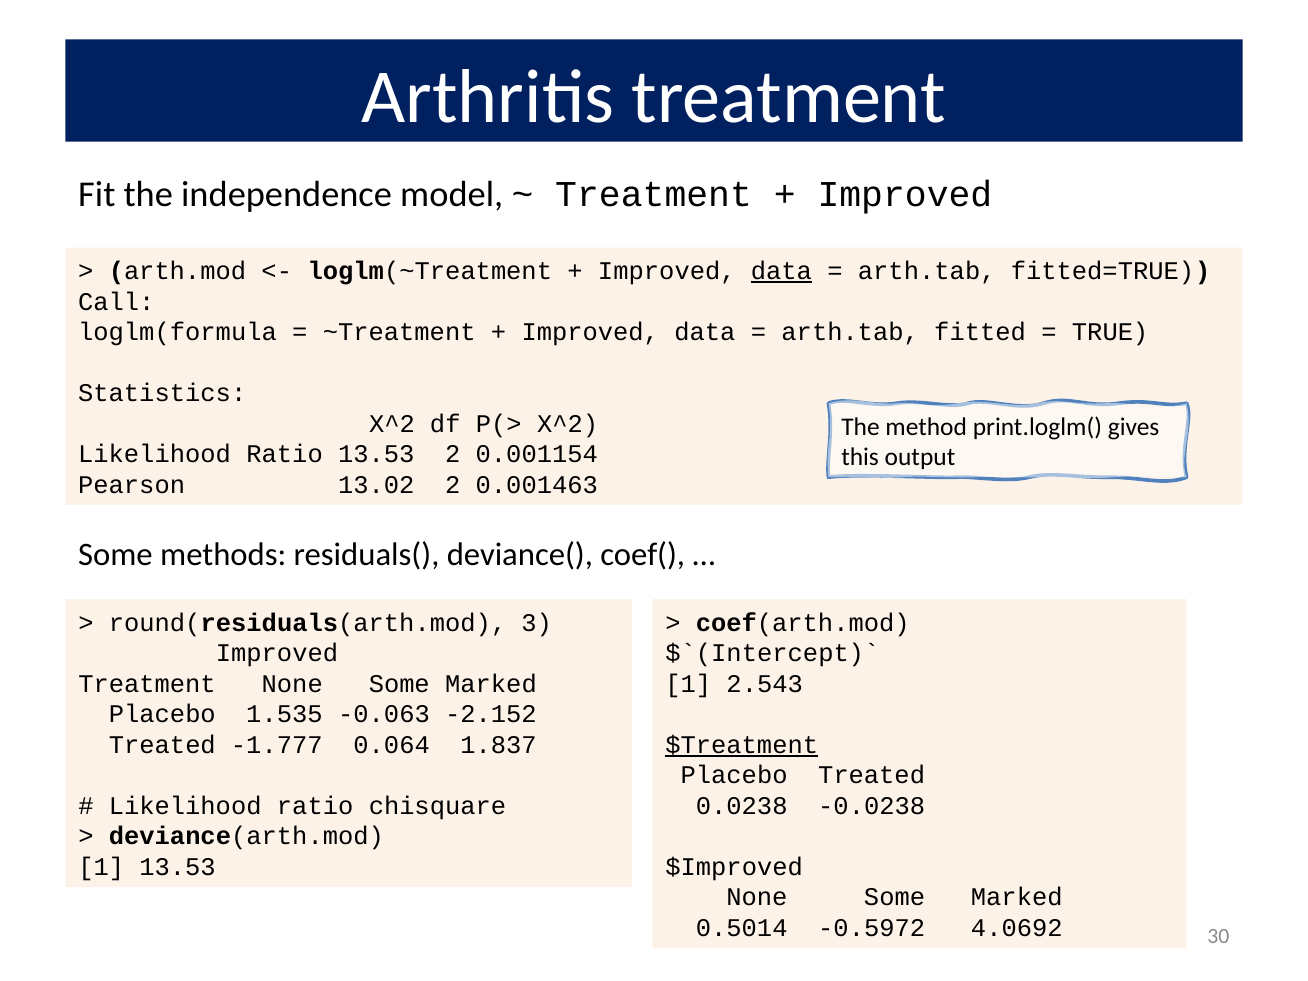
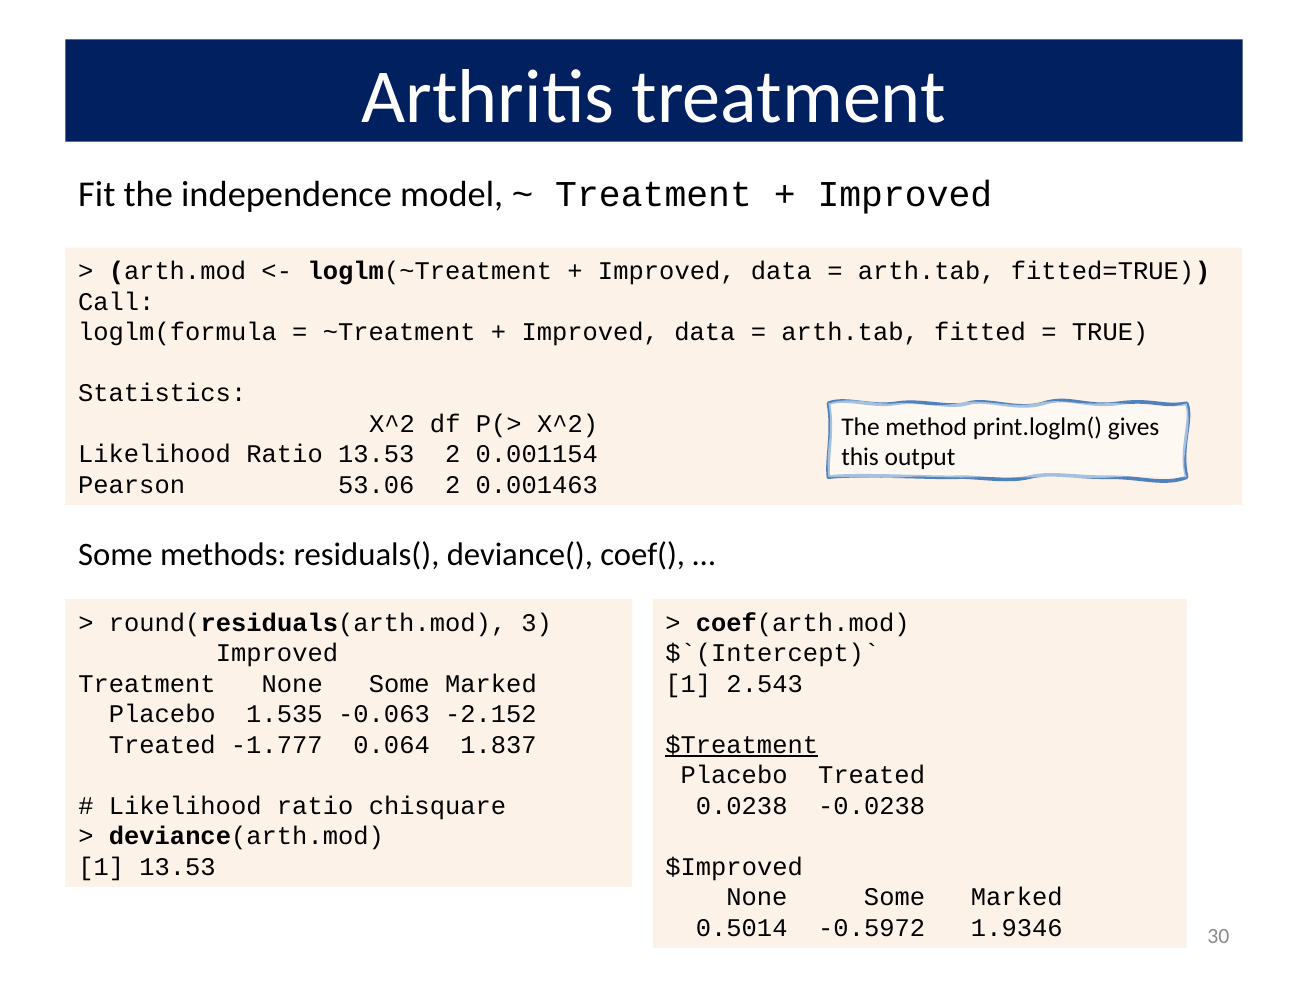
data underline: present -> none (781, 271)
13.02: 13.02 -> 53.06 (376, 485)
4.0692: 4.0692 -> 1.9346 (1017, 928)
